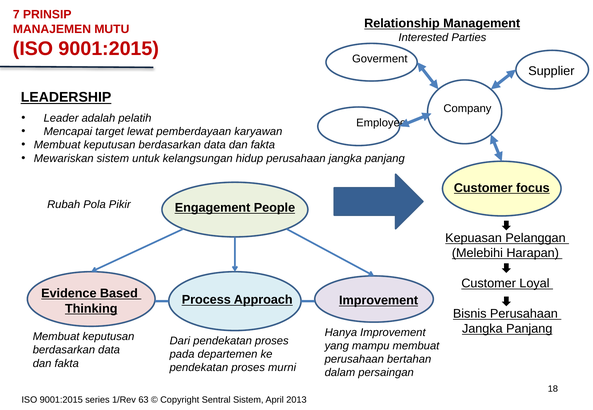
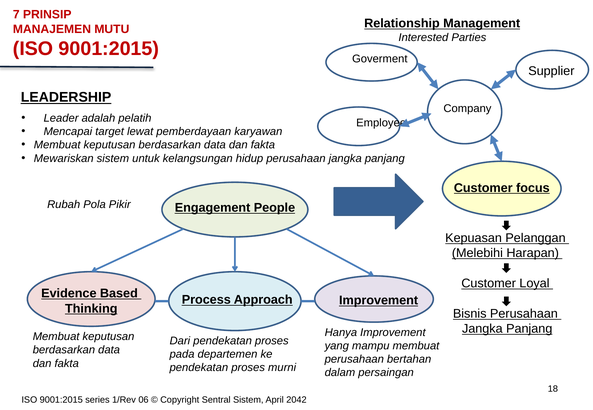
63: 63 -> 06 (143, 400)
2013: 2013 -> 2042 (296, 400)
